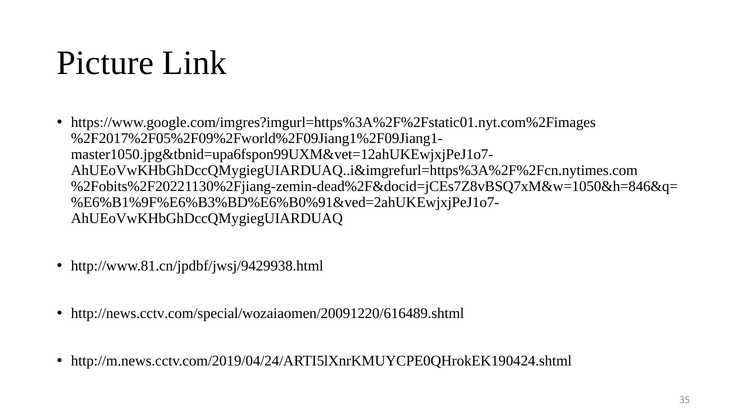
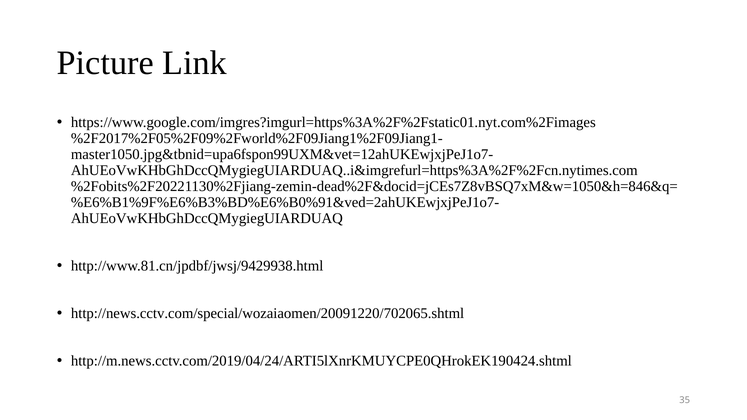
http://news.cctv.com/special/wozaiaomen/20091220/616489.shtml: http://news.cctv.com/special/wozaiaomen/20091220/616489.shtml -> http://news.cctv.com/special/wozaiaomen/20091220/702065.shtml (268, 313)
